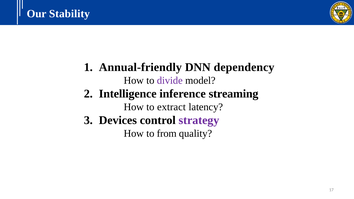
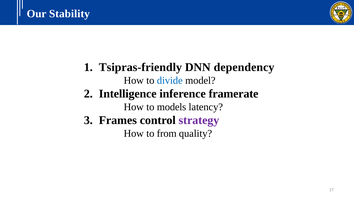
Annual-friendly: Annual-friendly -> Tsipras-friendly (140, 67)
divide colour: purple -> blue (170, 80)
streaming: streaming -> framerate (234, 94)
extract: extract -> models (172, 107)
Devices: Devices -> Frames (118, 120)
